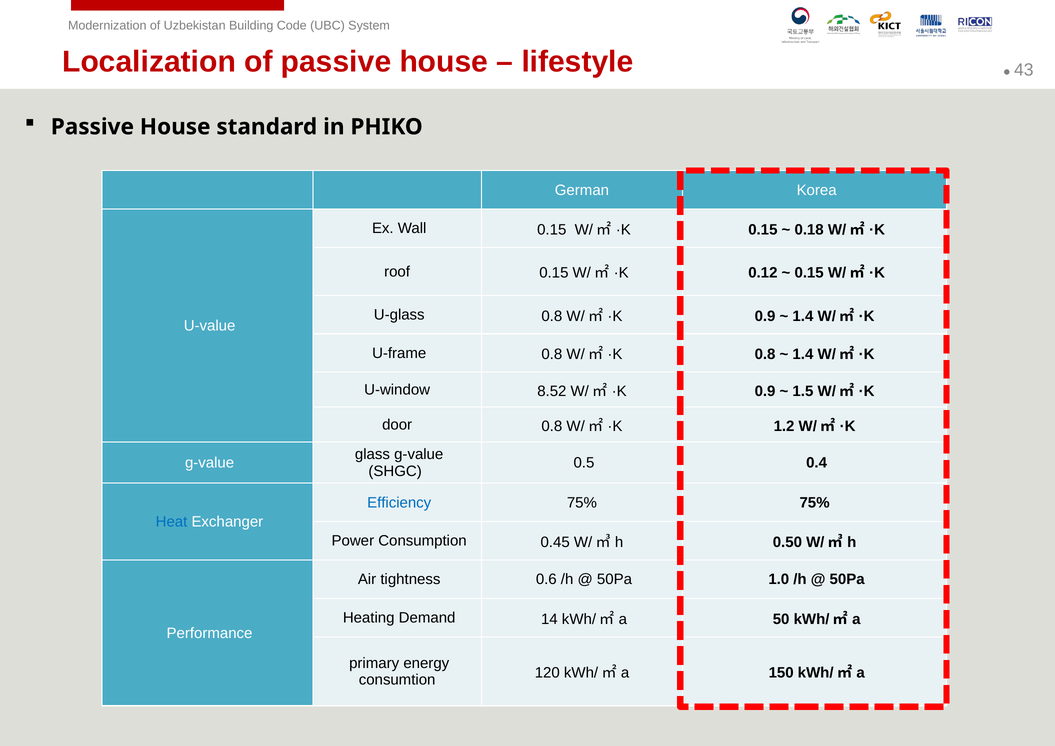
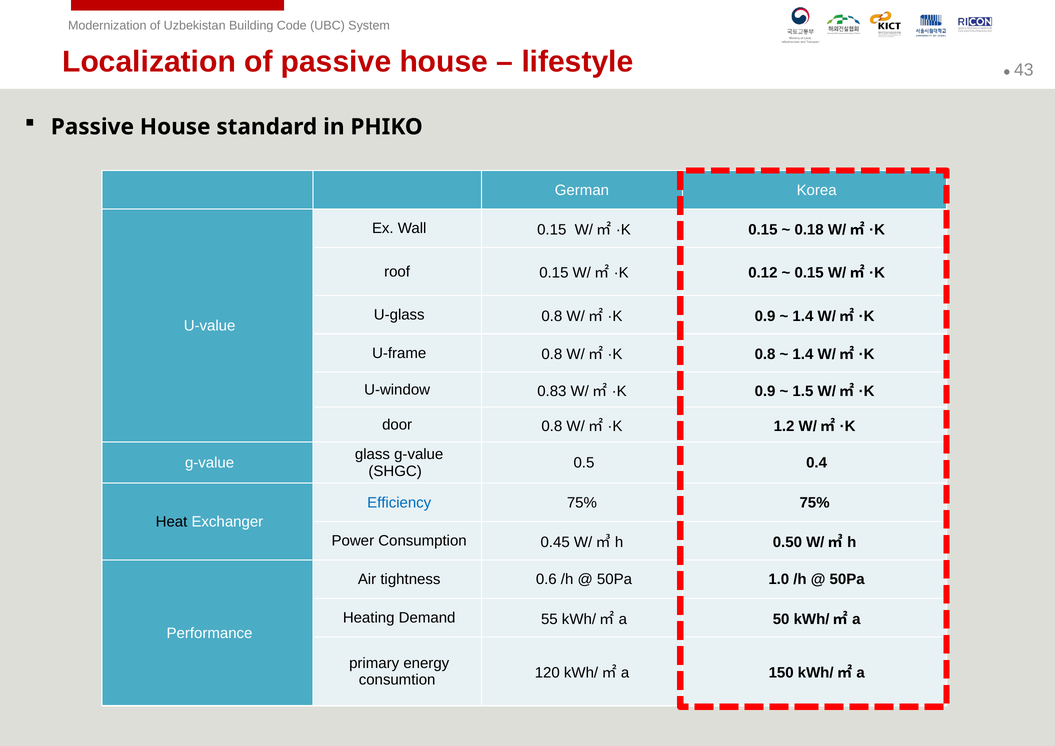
8.52: 8.52 -> 0.83 (552, 391)
Heat colour: blue -> black (172, 522)
14: 14 -> 55 (549, 619)
